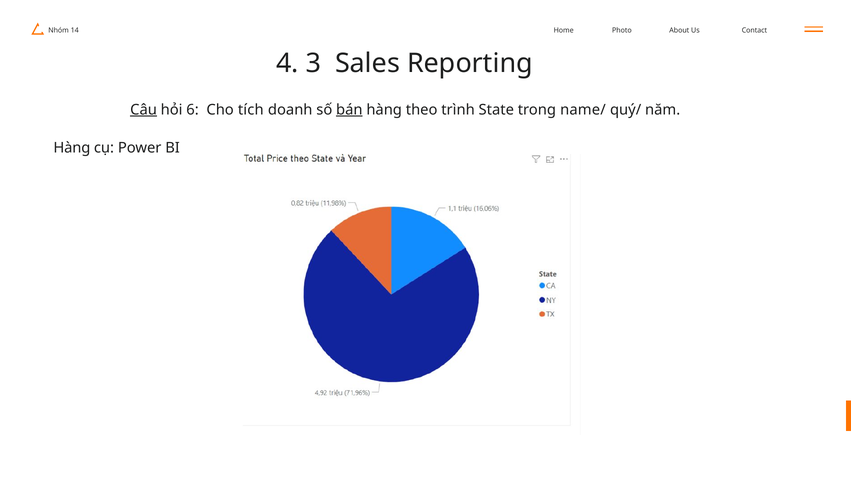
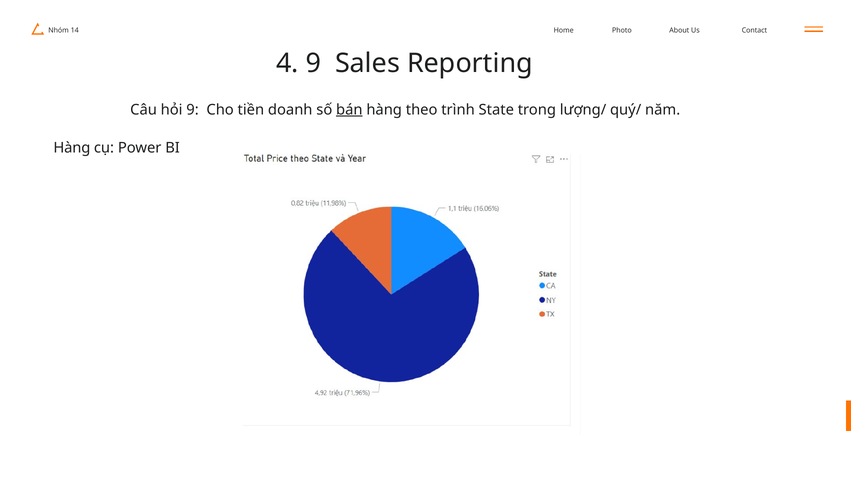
4 3: 3 -> 9 (313, 63)
Câu underline: present -> none (144, 110)
hỏi 6: 6 -> 9 (193, 110)
tích: tích -> tiền (251, 110)
name/: name/ -> lượng/ (583, 110)
